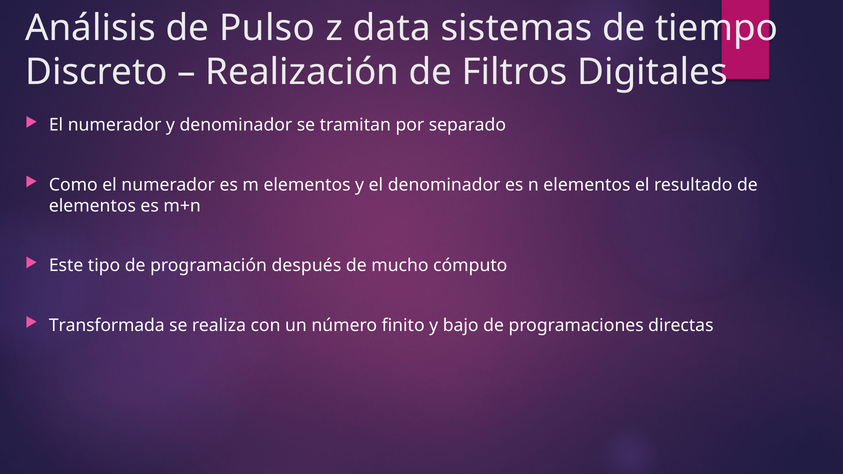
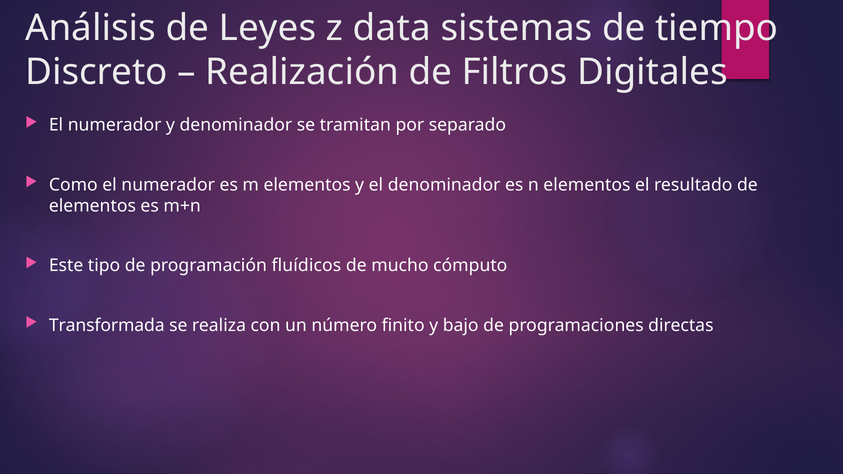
Pulso: Pulso -> Leyes (267, 28)
después: después -> fluídicos (306, 266)
